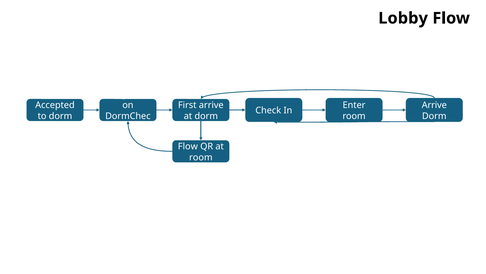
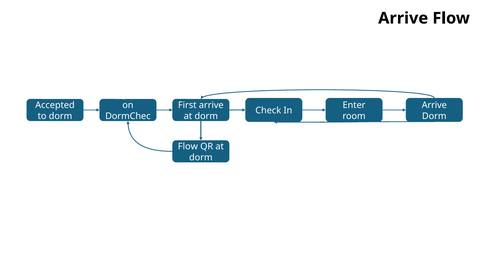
Lobby: Lobby -> Arrive (403, 18)
room: room -> dorm (201, 157)
